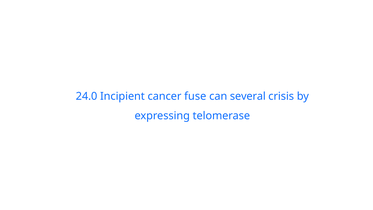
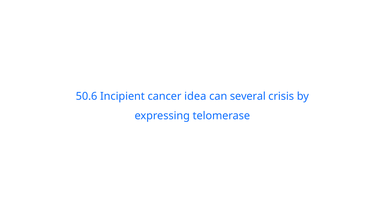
24.0: 24.0 -> 50.6 (87, 96)
fuse: fuse -> idea (195, 96)
